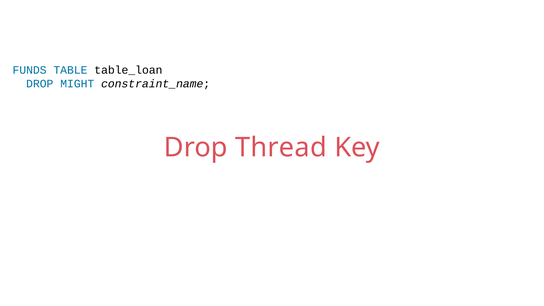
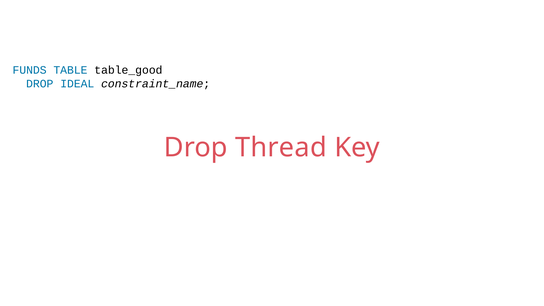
table_loan: table_loan -> table_good (128, 70)
MIGHT: MIGHT -> IDEAL (77, 84)
